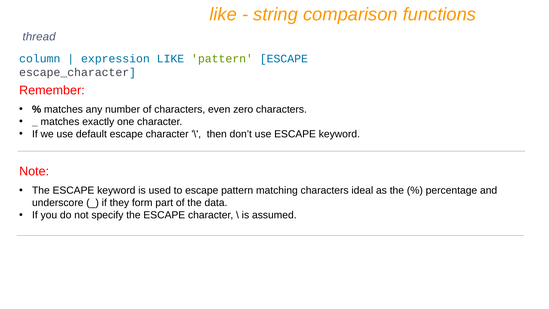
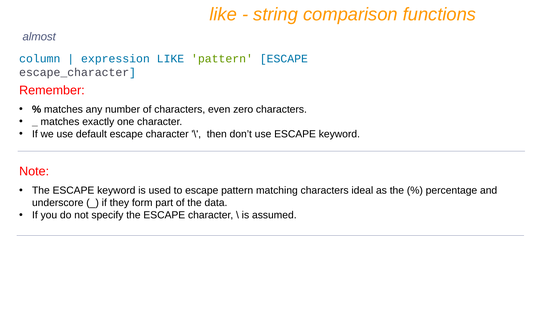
thread: thread -> almost (39, 37)
